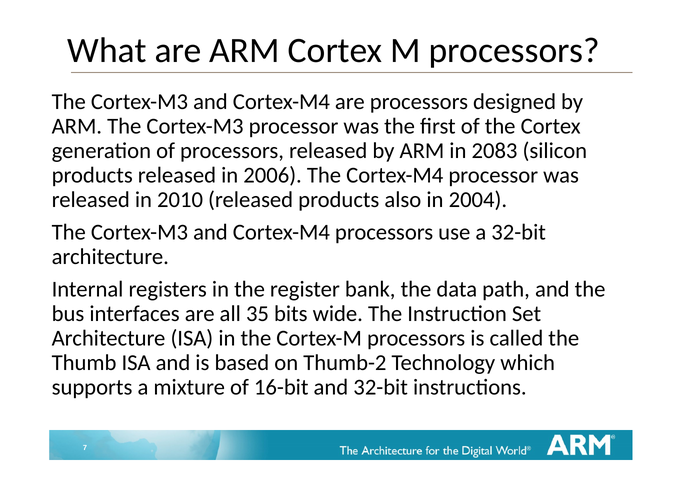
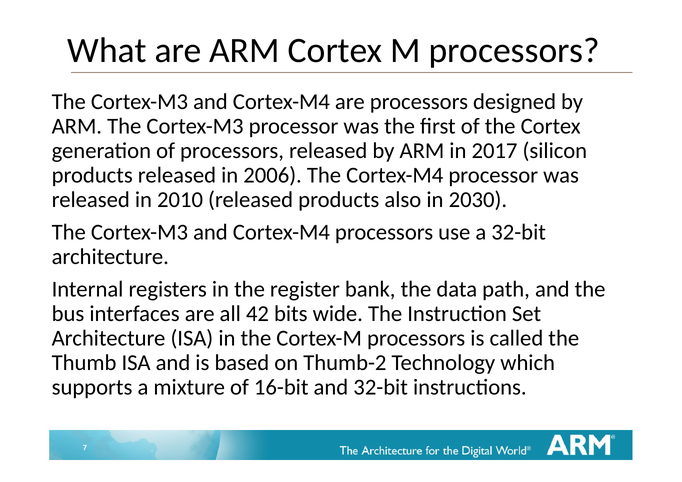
2083: 2083 -> 2017 (495, 151)
2004: 2004 -> 2030 (478, 200)
35: 35 -> 42 (257, 314)
